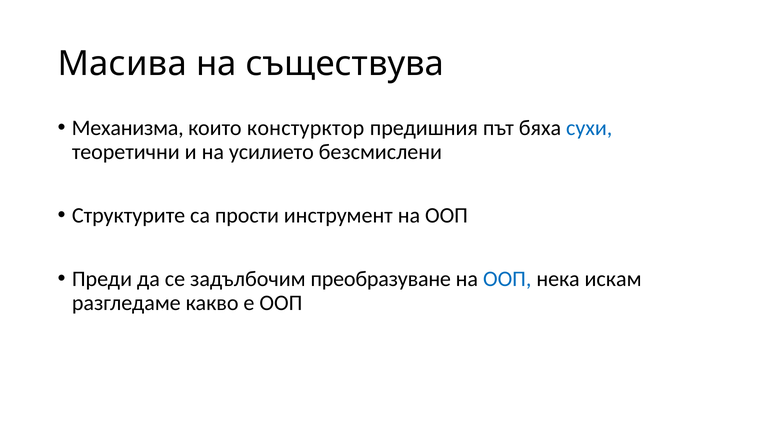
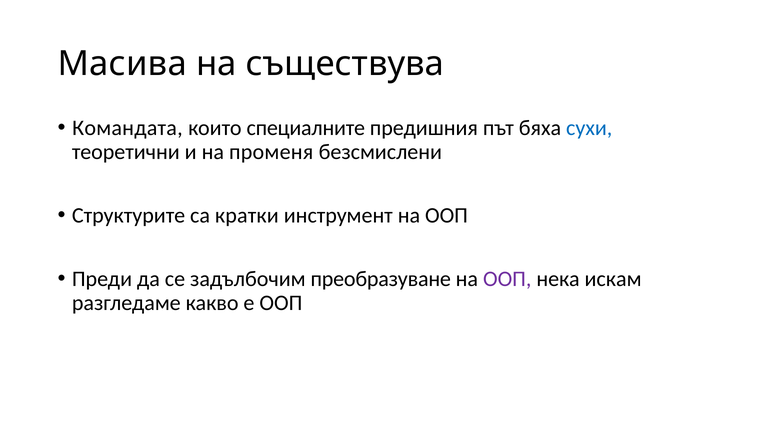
Механизма: Механизма -> Командата (127, 128)
констурктор: констурктор -> специалните (306, 128)
усилието: усилието -> променя (271, 152)
прости: прости -> кратки (247, 215)
ООП colour: blue -> purple (507, 279)
